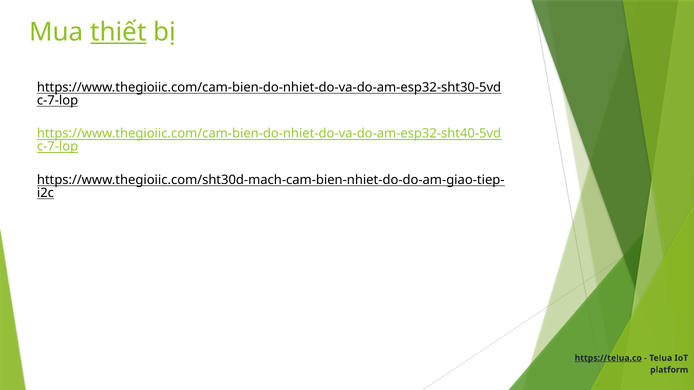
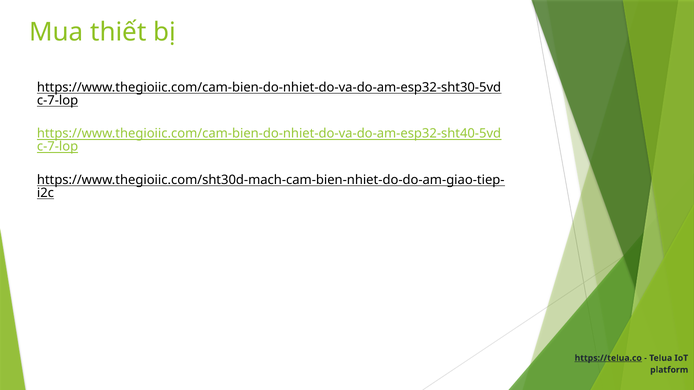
thiết underline: present -> none (118, 32)
